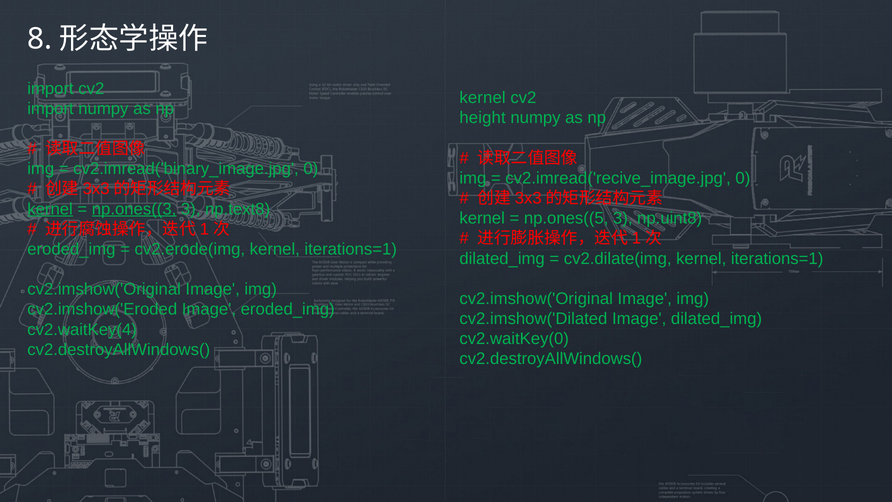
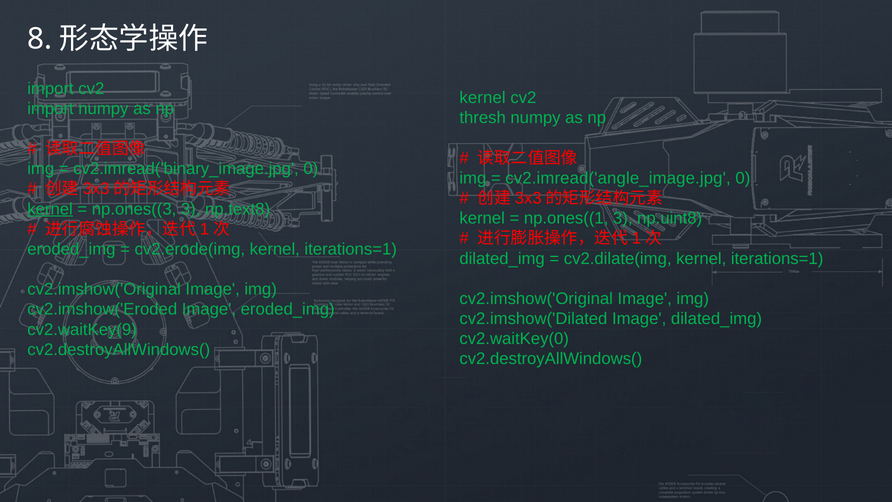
height: height -> thresh (483, 118)
cv2.imread('recive_image.jpg: cv2.imread('recive_image.jpg -> cv2.imread('angle_image.jpg (618, 178)
np.ones((3 underline: present -> none (134, 209)
np.ones((5: np.ones((5 -> np.ones((1 (566, 218)
cv2.waitKey(4: cv2.waitKey(4 -> cv2.waitKey(9 (82, 329)
